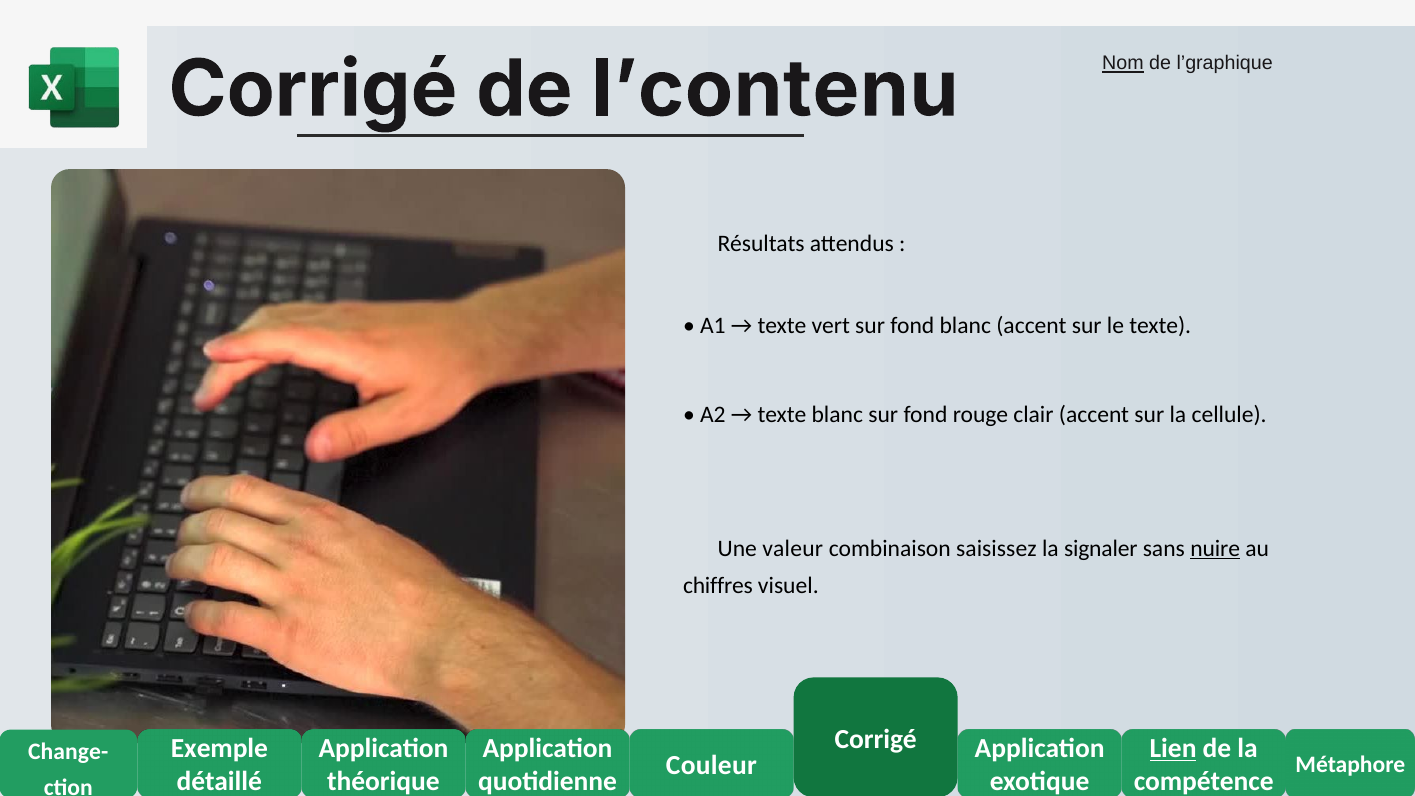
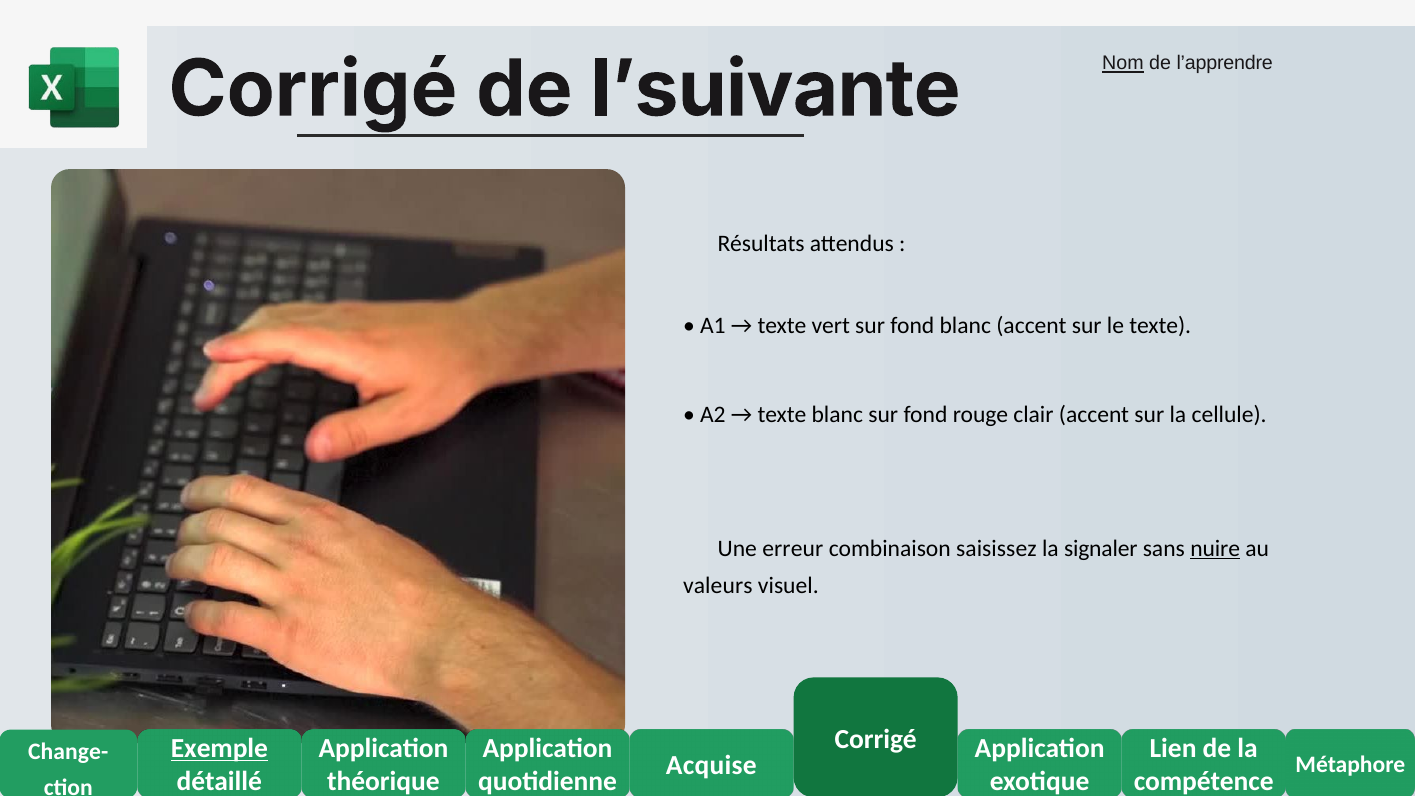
l’graphique: l’graphique -> l’apprendre (1225, 63)
l’contenu: l’contenu -> l’suivante (775, 90)
valeur: valeur -> erreur (793, 549)
chiffres: chiffres -> valeurs (718, 585)
Exemple underline: none -> present (219, 749)
Lien underline: present -> none (1173, 749)
Couleur: Couleur -> Acquise (711, 765)
